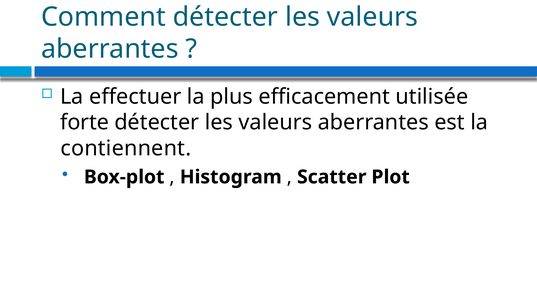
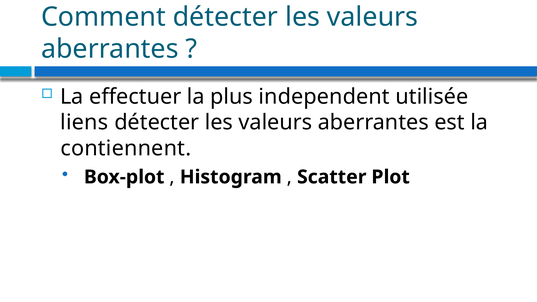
efficacement: efficacement -> independent (324, 97)
forte: forte -> liens (84, 123)
